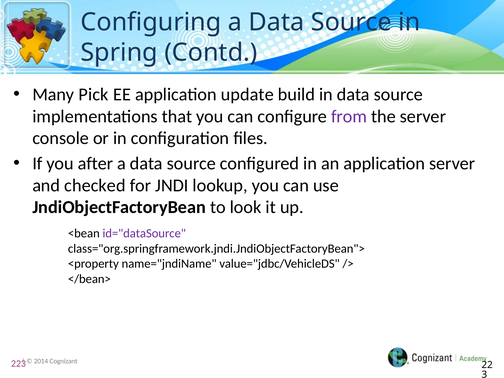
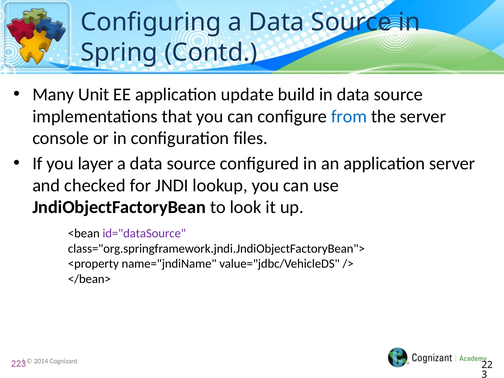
Pick: Pick -> Unit (94, 95)
from colour: purple -> blue (349, 116)
after: after -> layer (96, 164)
